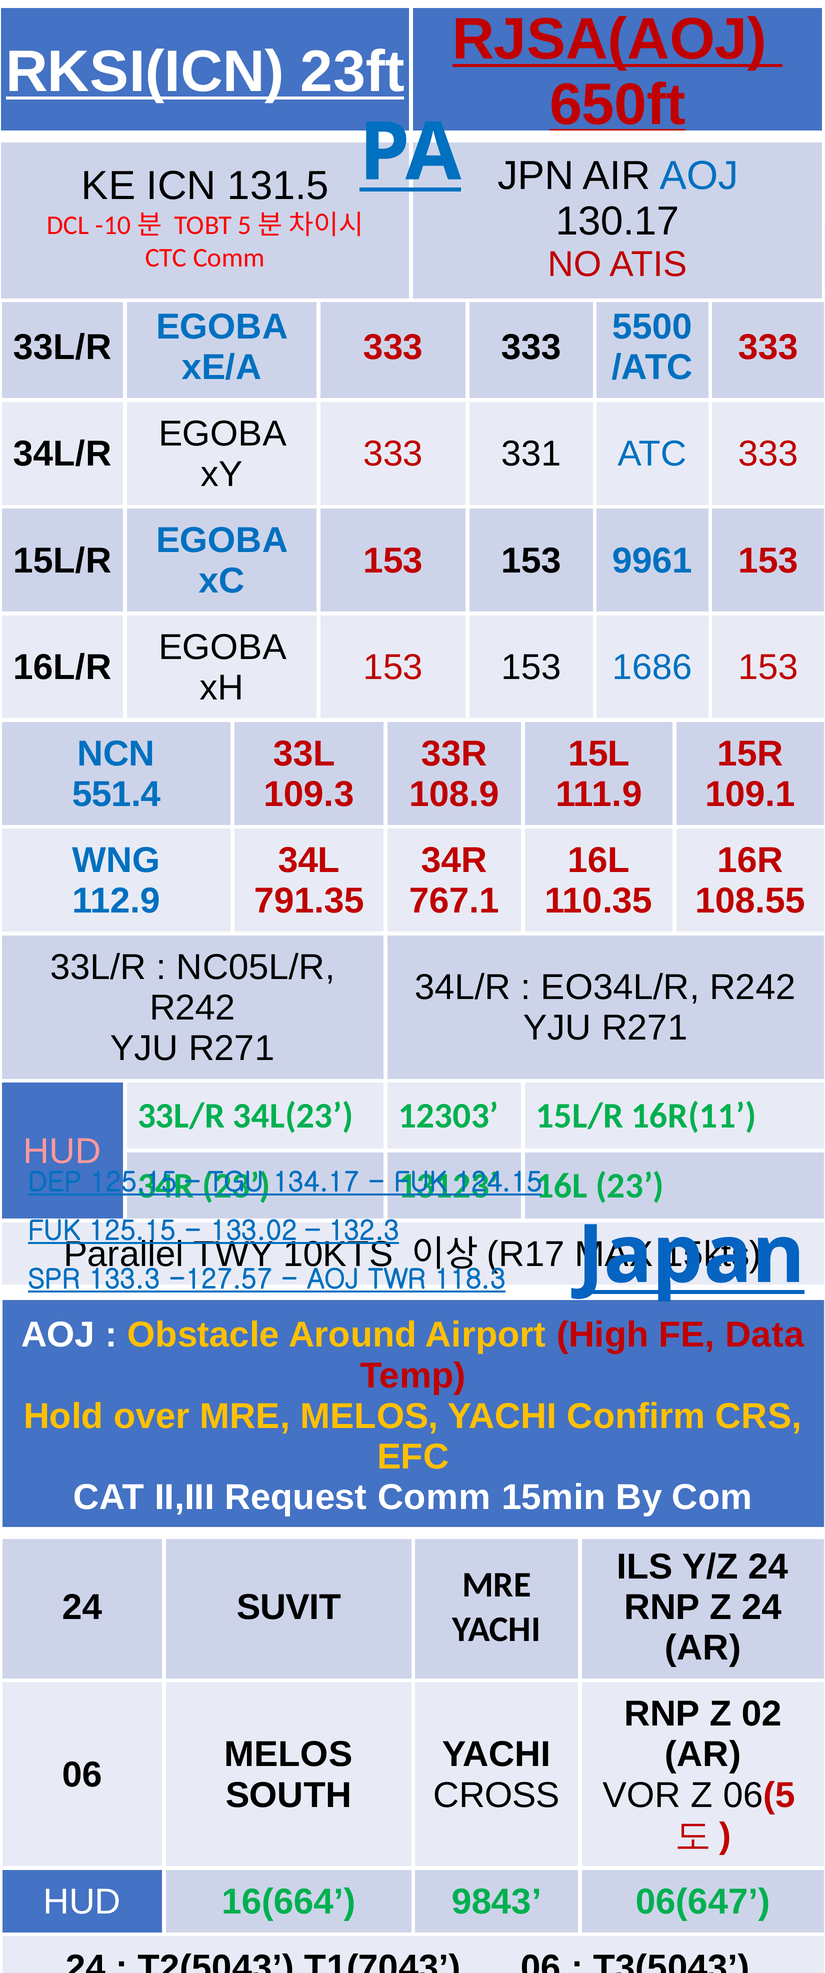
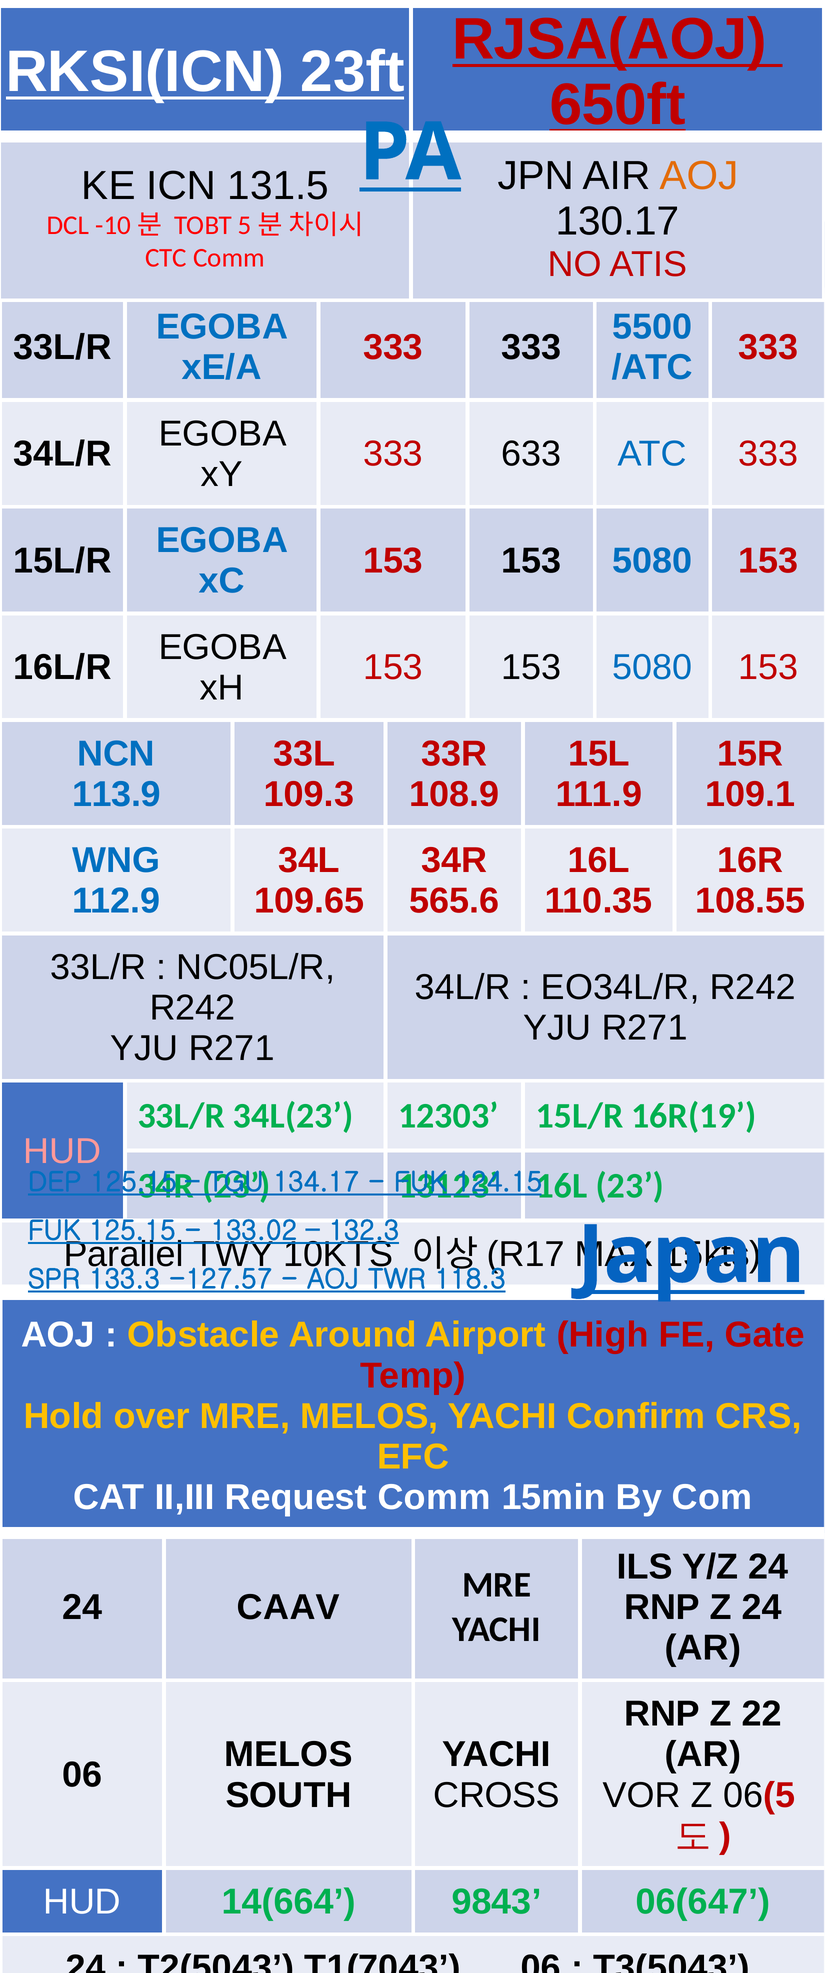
AOJ colour: blue -> orange (699, 176)
331: 331 -> 633 (531, 454)
9961: 9961 -> 5080 (652, 561)
1686: 1686 -> 5080 (652, 668)
551.4: 551.4 -> 113.9 (116, 795)
791.35: 791.35 -> 109.65 (309, 902)
767.1: 767.1 -> 565.6 (454, 902)
16R(11: 16R(11 -> 16R(19 (694, 1117)
Data: Data -> Gate (765, 1336)
SUVIT: SUVIT -> CAAV (288, 1608)
02: 02 -> 22 (762, 1715)
16(664: 16(664 -> 14(664 (289, 1903)
